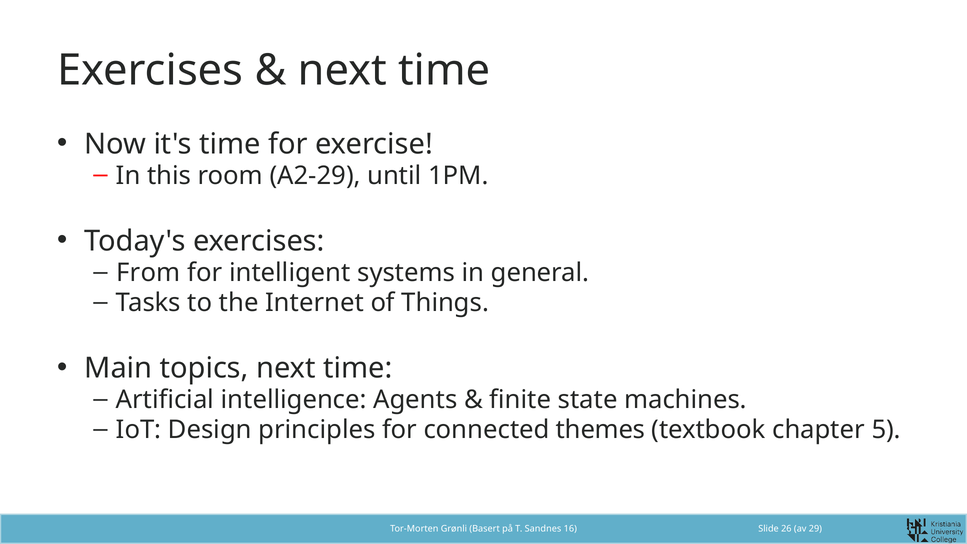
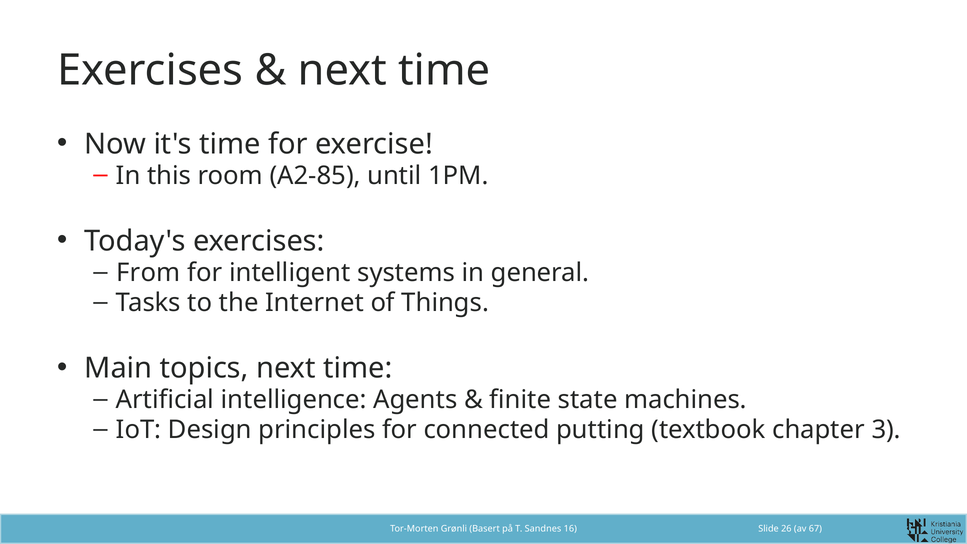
A2-29: A2-29 -> A2-85 (315, 176)
themes: themes -> putting (600, 430)
5: 5 -> 3 (886, 430)
29: 29 -> 67 (815, 529)
